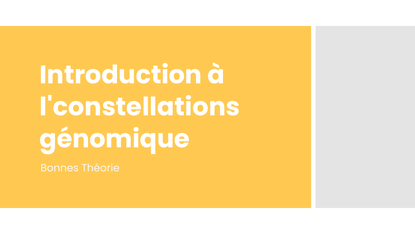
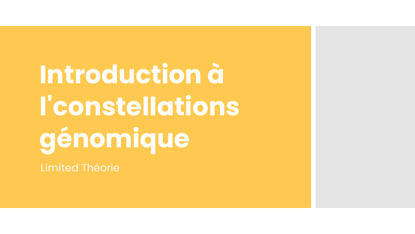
Bonnes: Bonnes -> Limited (60, 168)
